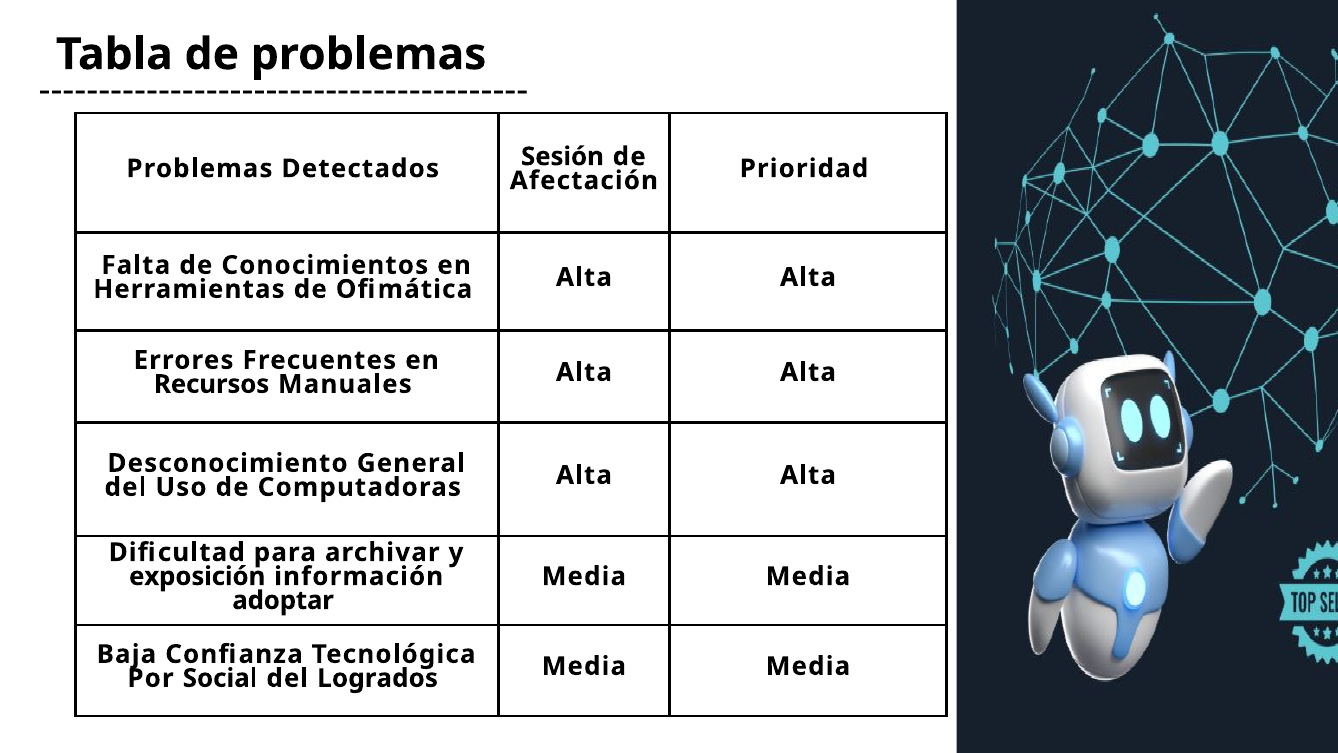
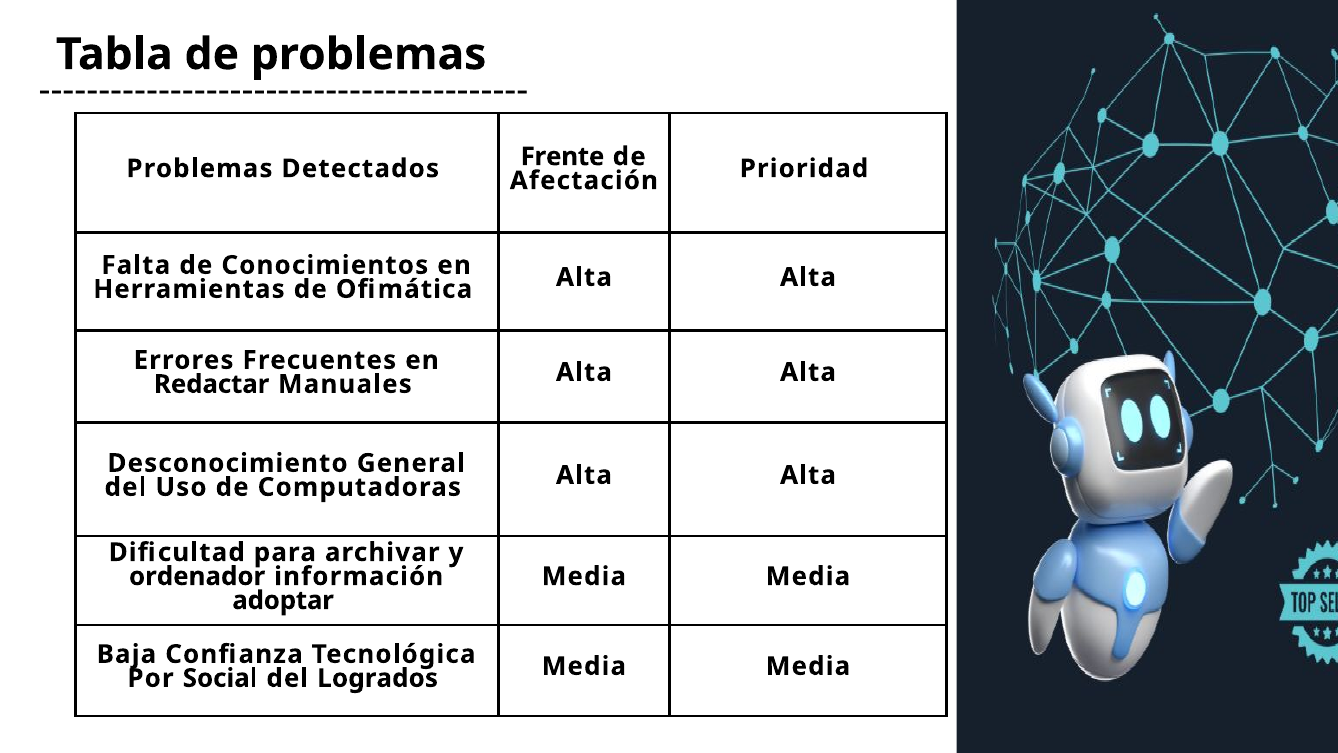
Sesión: Sesión -> Frente (562, 157)
Recursos: Recursos -> Redactar (212, 384)
exposición: exposición -> ordenador (197, 576)
